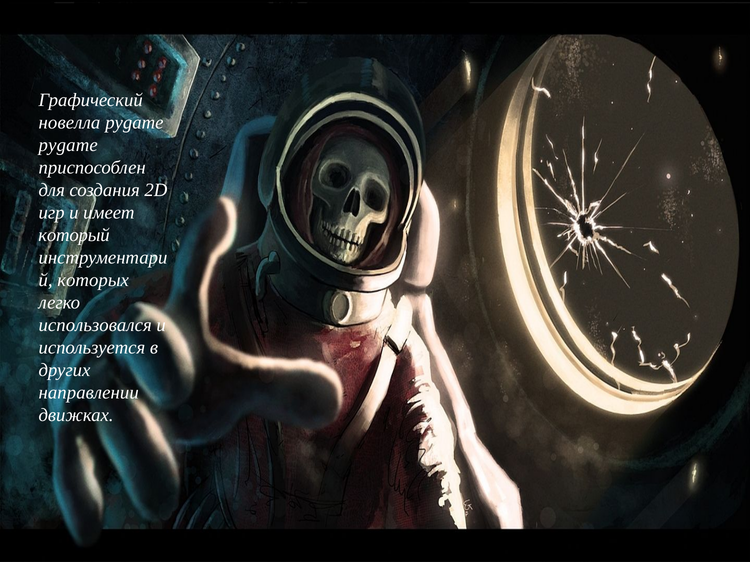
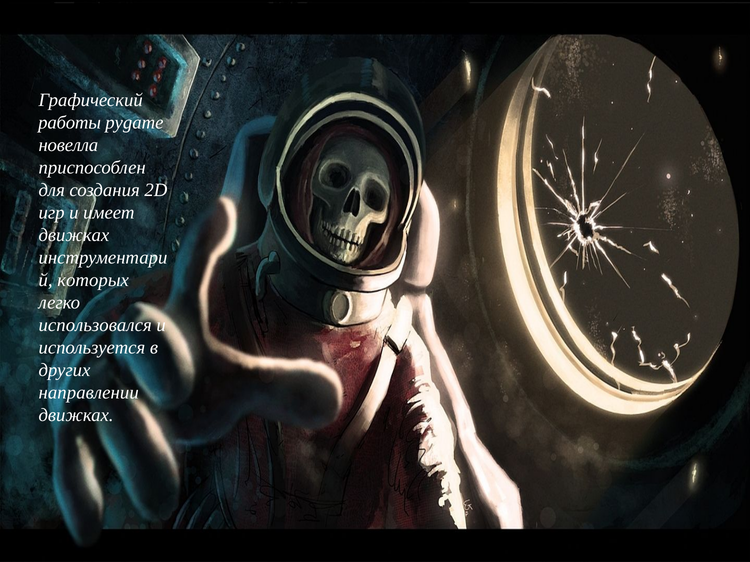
новелла: новелла -> работы (70, 123)
pygame: pygame -> новелла (68, 145)
который: который -> движках (74, 235)
